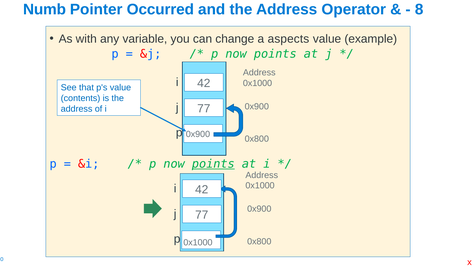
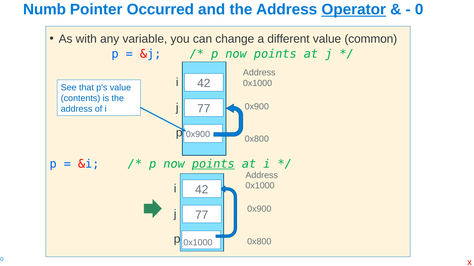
Operator underline: none -> present (354, 10)
8: 8 -> 0 (419, 10)
aspects: aspects -> different (289, 39)
example: example -> common (371, 39)
